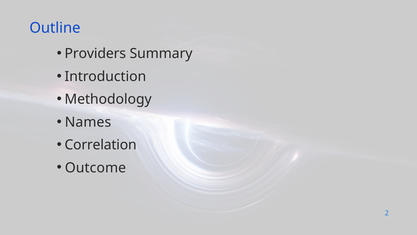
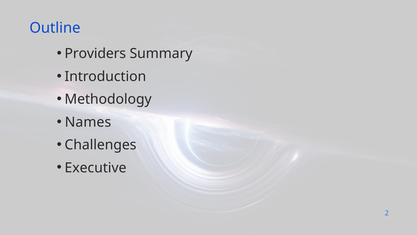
Correlation: Correlation -> Challenges (101, 145)
Outcome: Outcome -> Executive (96, 167)
